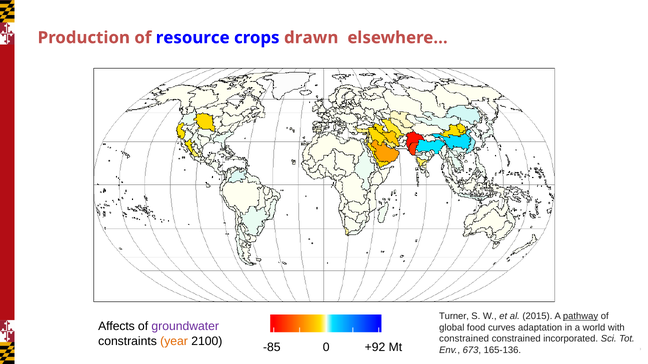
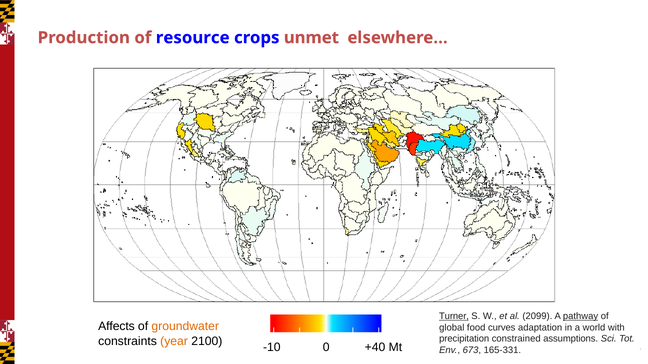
drawn: drawn -> unmet (311, 38)
Turner underline: none -> present (454, 317)
2015: 2015 -> 2099 (537, 317)
groundwater colour: purple -> orange (185, 327)
constrained: constrained -> precipitation (464, 339)
incorporated: incorporated -> assumptions (571, 339)
-85: -85 -> -10 (272, 348)
+92: +92 -> +40 (375, 348)
165-136: 165-136 -> 165-331 (502, 351)
